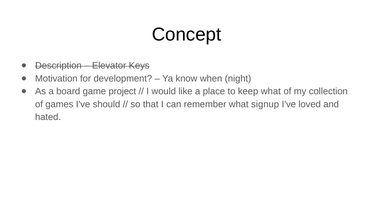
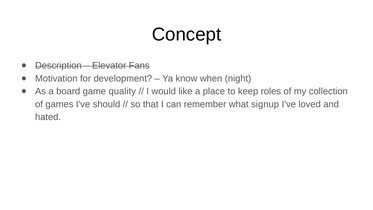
Keys: Keys -> Fans (139, 66)
project: project -> quality (122, 91)
keep what: what -> roles (271, 91)
